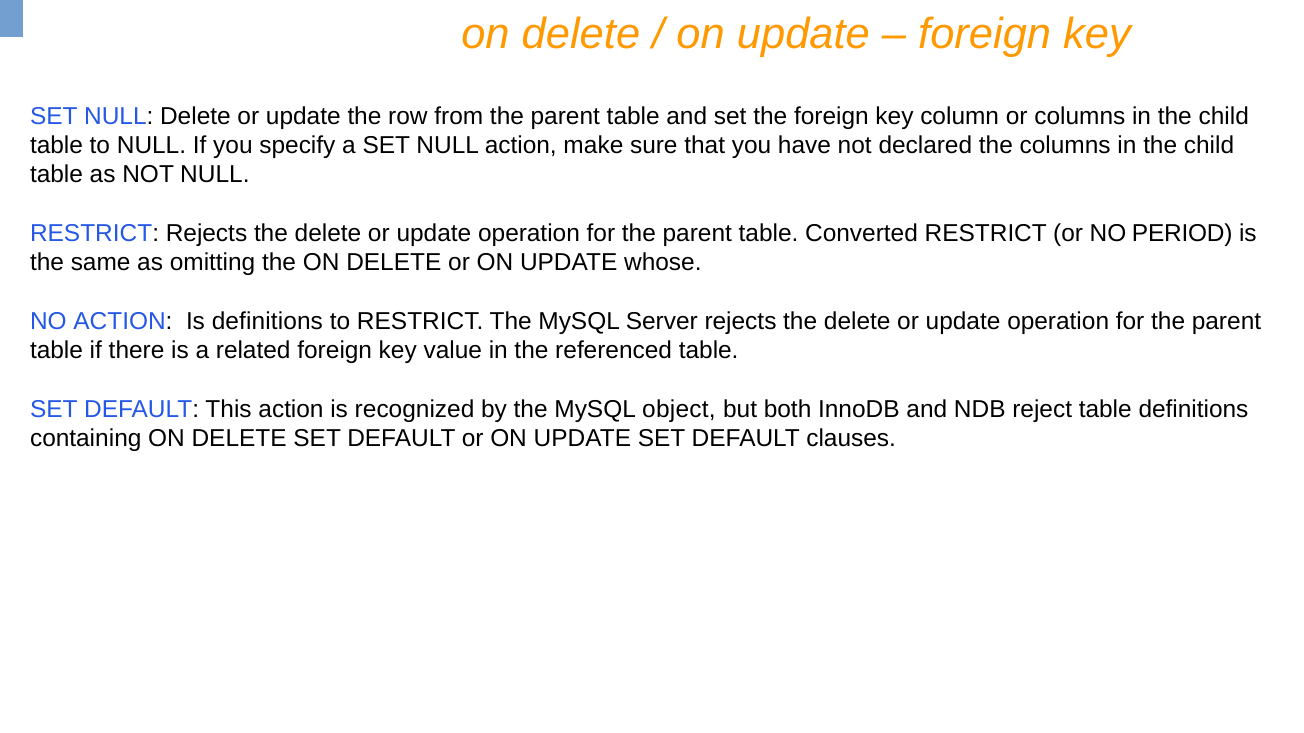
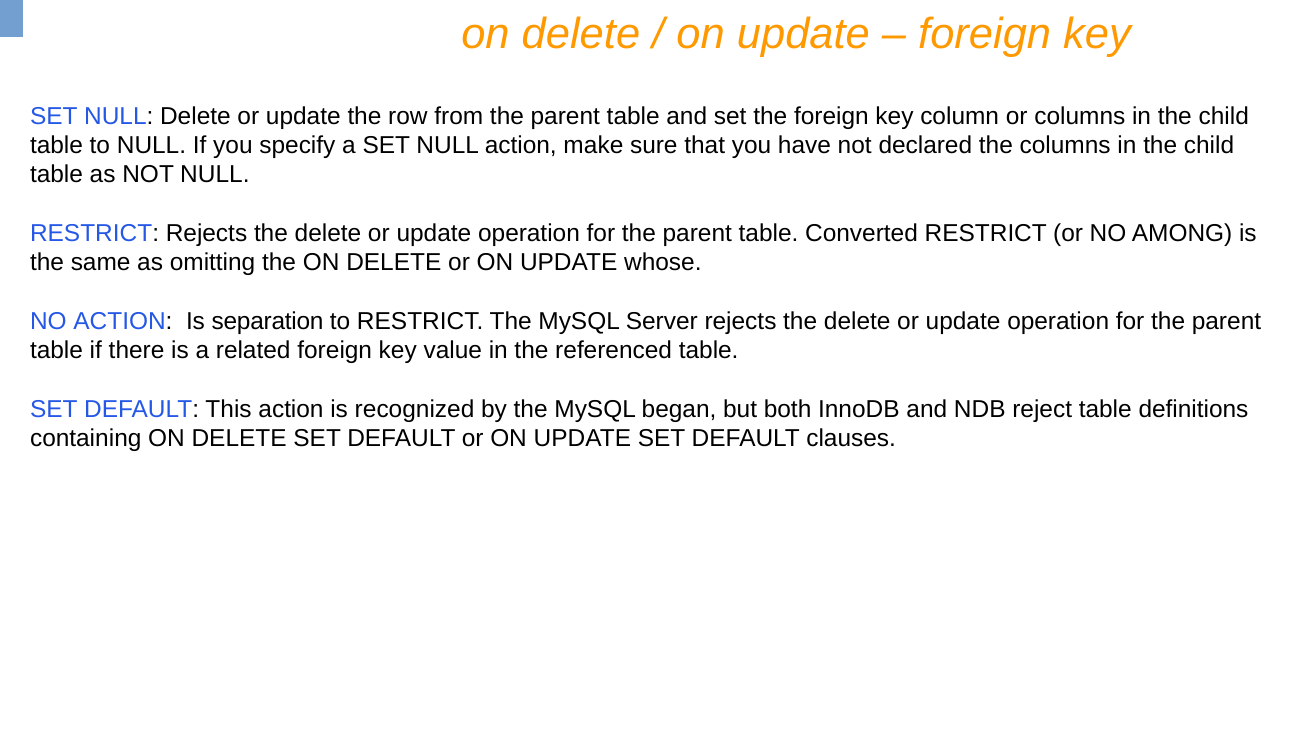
PERIOD: PERIOD -> AMONG (1182, 233)
Is definitions: definitions -> separation (268, 321)
object: object -> began (679, 410)
